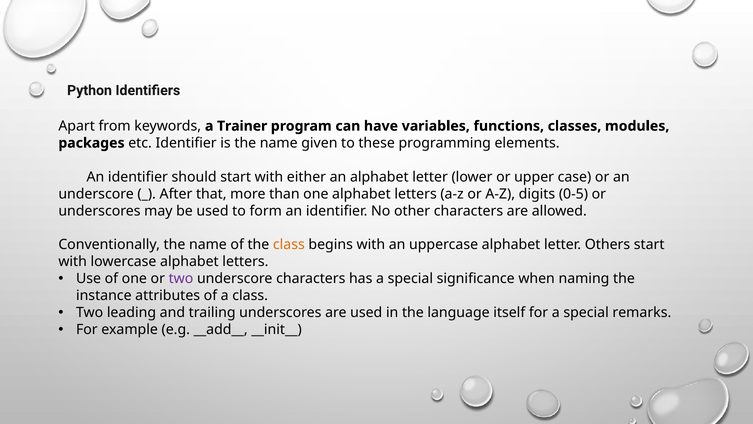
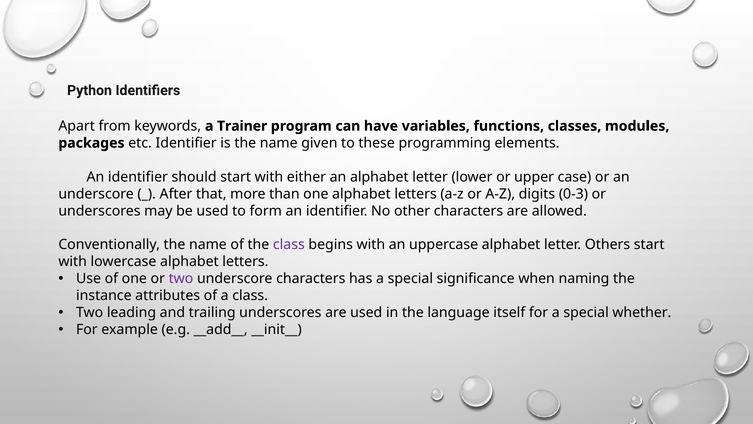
0-5: 0-5 -> 0-3 (573, 194)
class colour: orange -> purple (289, 245)
remarks: remarks -> whether (642, 312)
